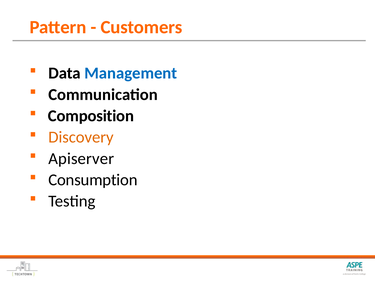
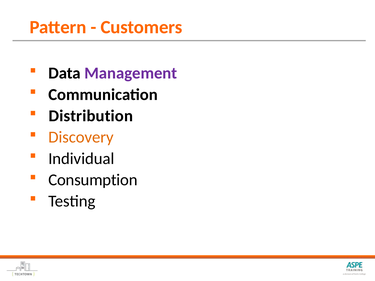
Management colour: blue -> purple (131, 73)
Composition: Composition -> Distribution (91, 116)
Apiserver: Apiserver -> Individual (81, 159)
